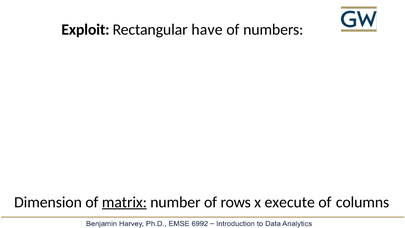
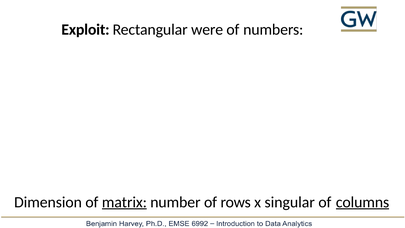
have: have -> were (207, 29)
execute: execute -> singular (290, 202)
columns underline: none -> present (363, 202)
